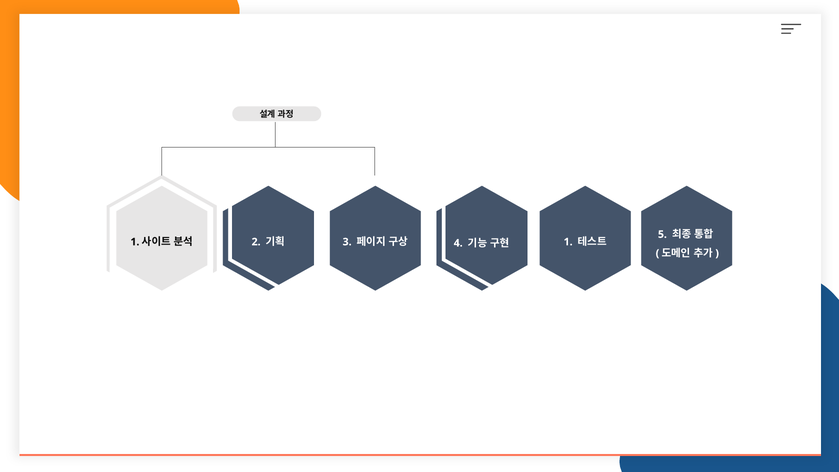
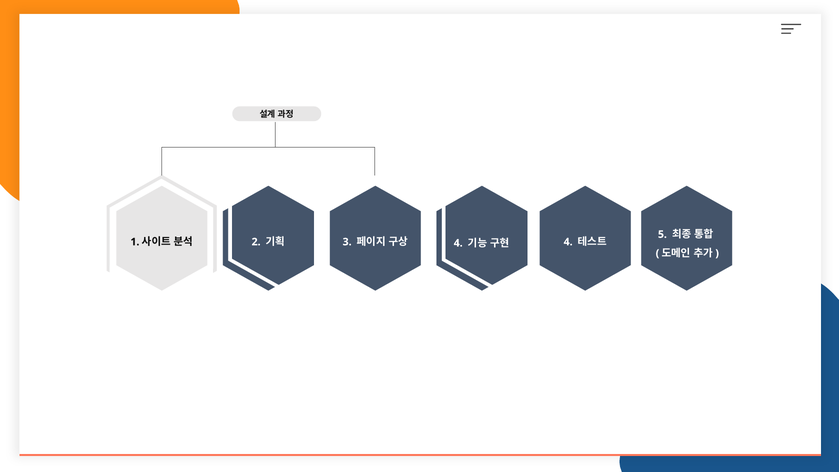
1: 1 -> 4 (568, 242)
